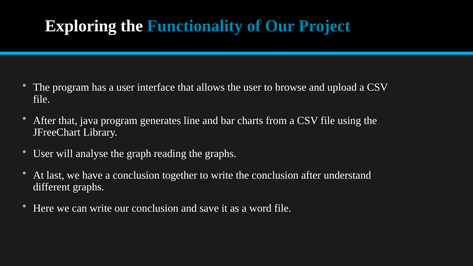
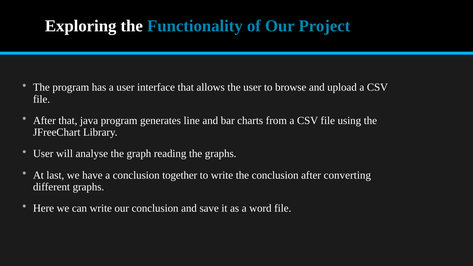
understand: understand -> converting (347, 175)
